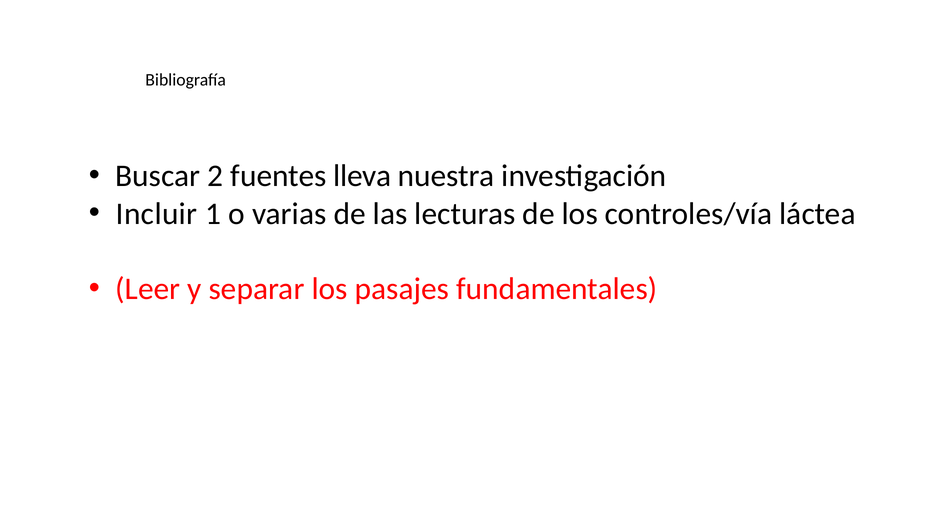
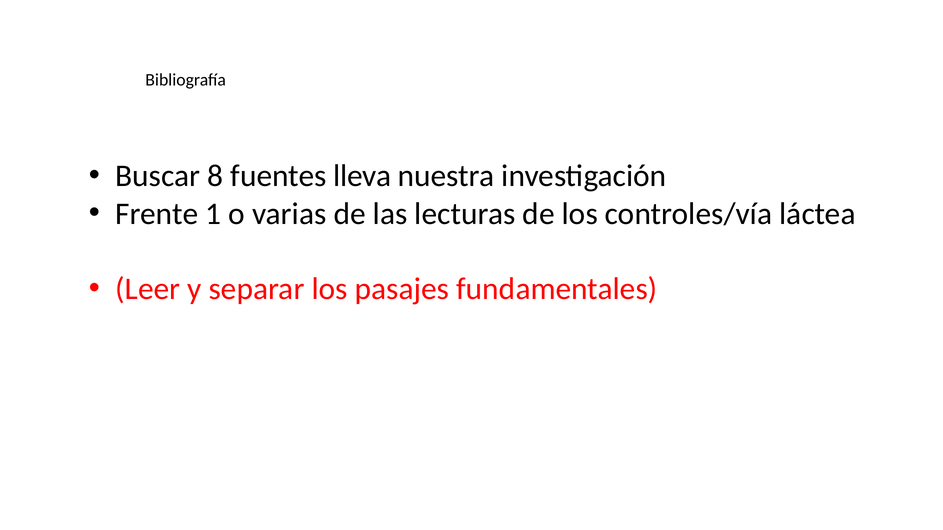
2: 2 -> 8 (215, 176)
Incluir: Incluir -> Frente (157, 214)
